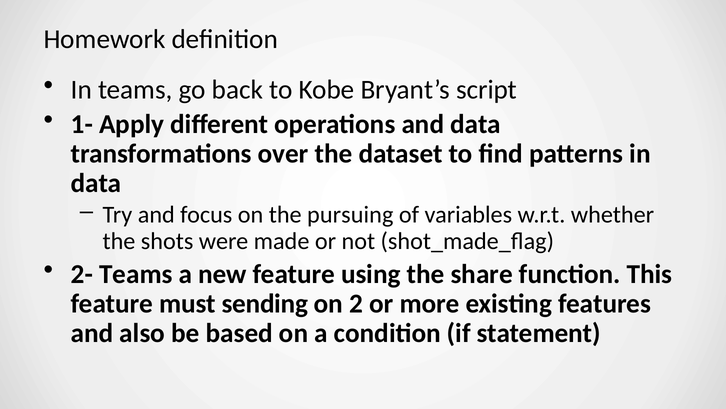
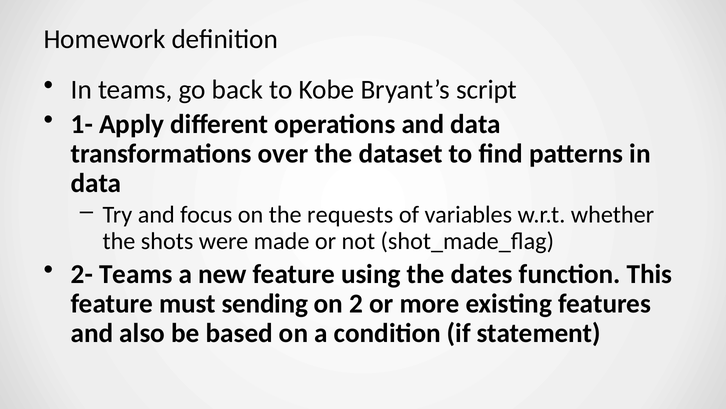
pursuing: pursuing -> requests (350, 215)
share: share -> dates (482, 274)
